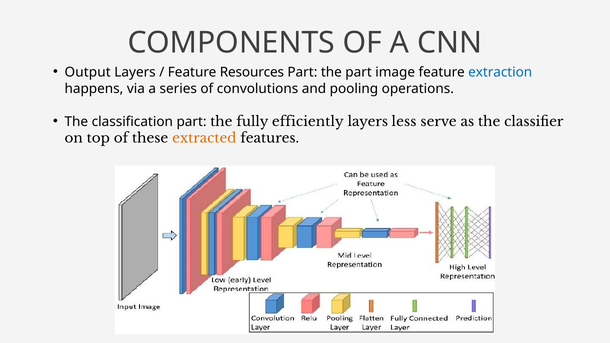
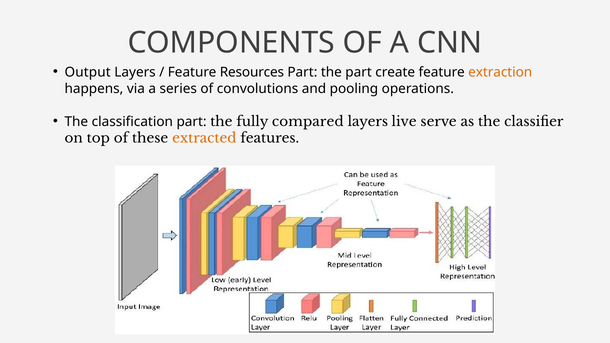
image: image -> create (395, 72)
extraction colour: blue -> orange (500, 72)
efficiently: efficiently -> compared (308, 122)
less: less -> live (404, 122)
